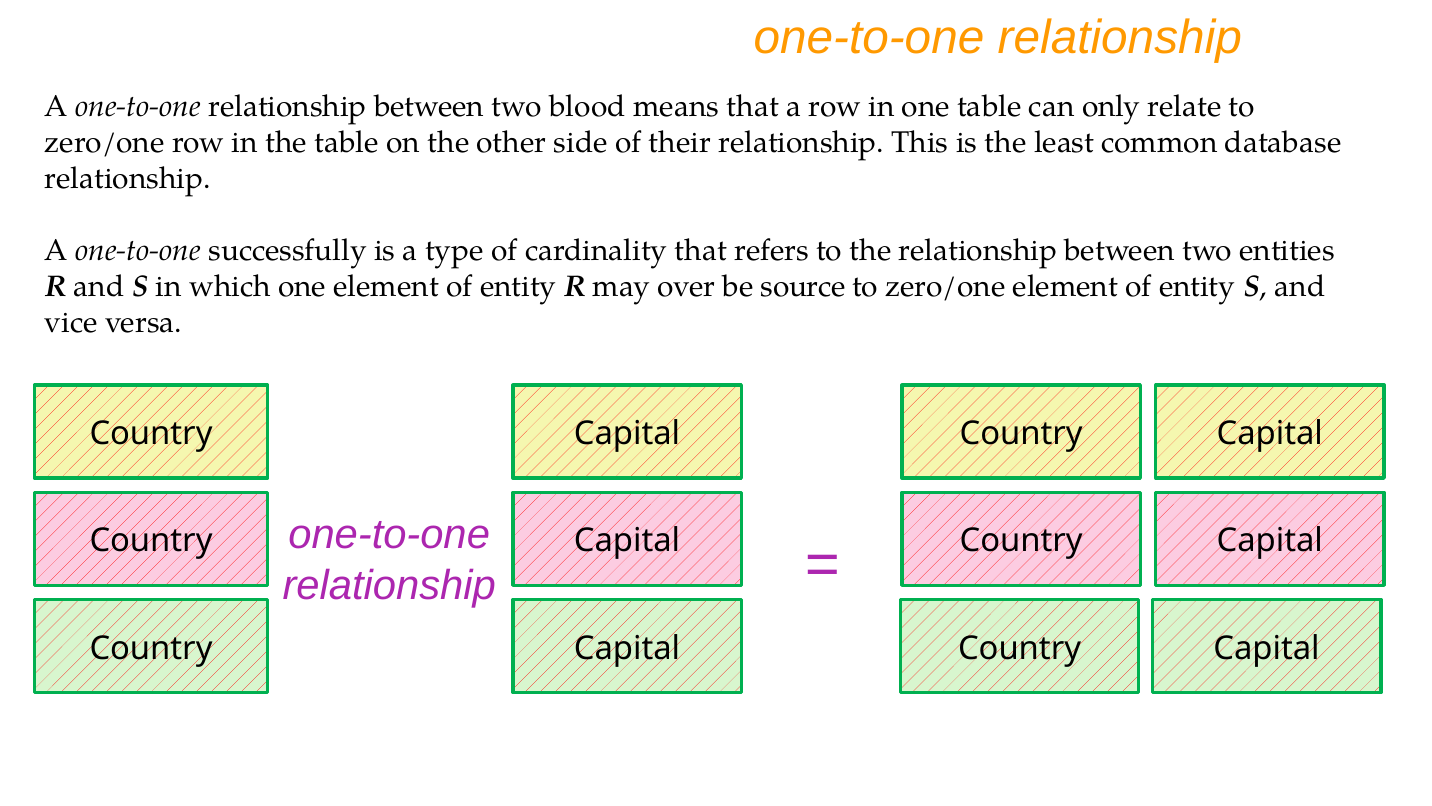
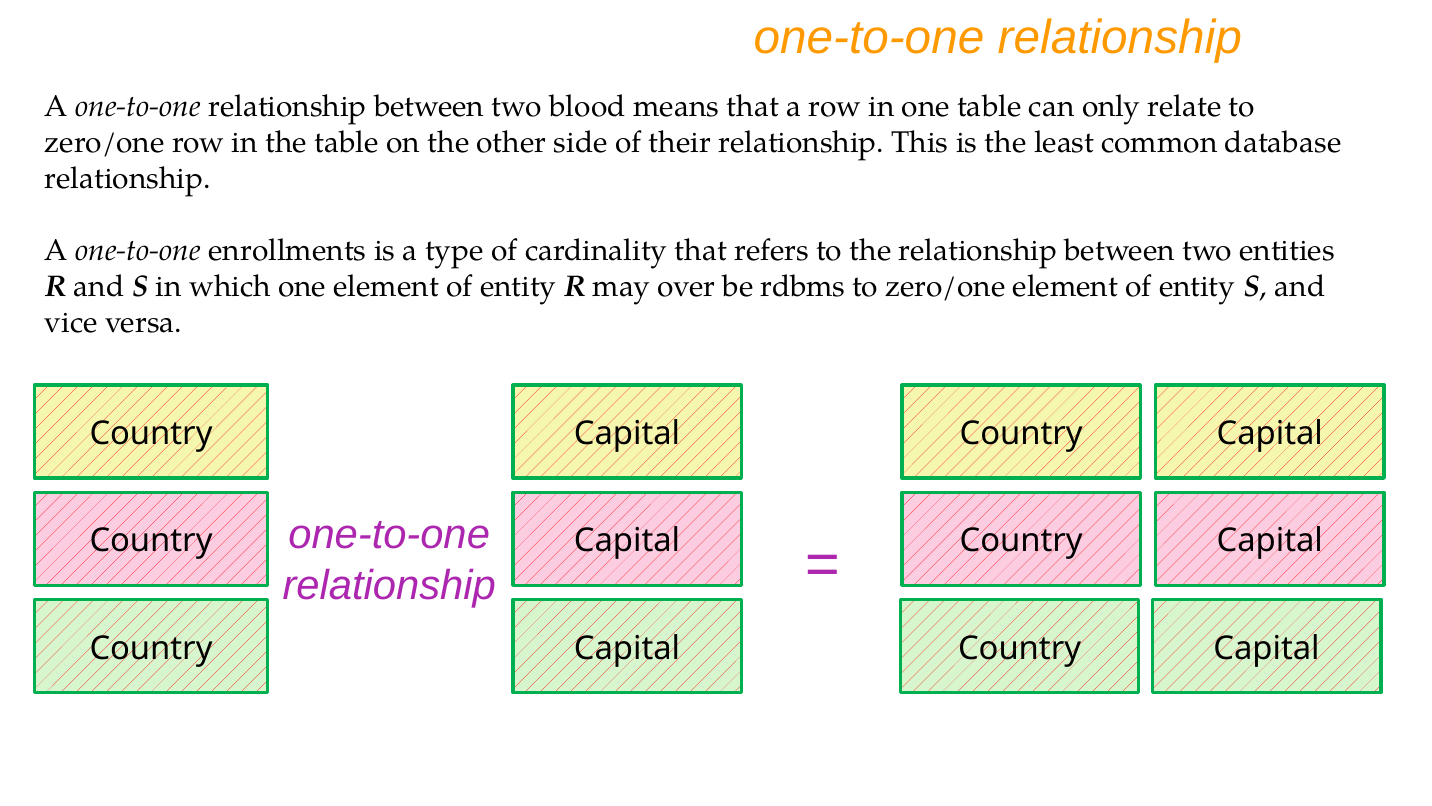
successfully: successfully -> enrollments (288, 250)
source: source -> rdbms (803, 286)
